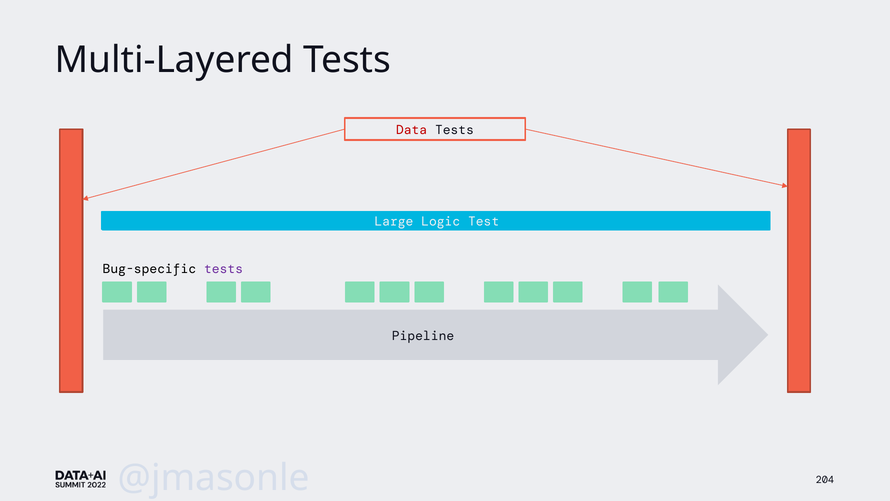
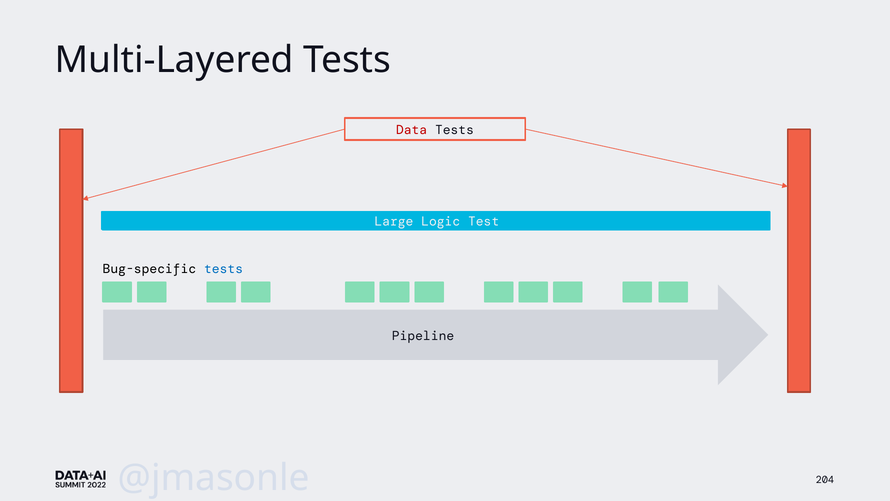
tests colour: purple -> blue (224, 269)
